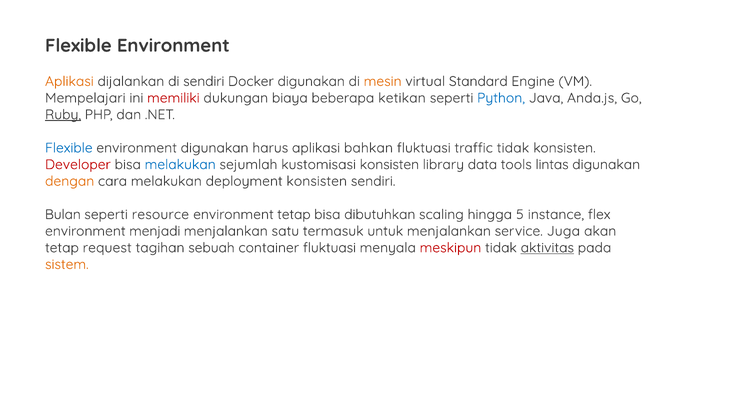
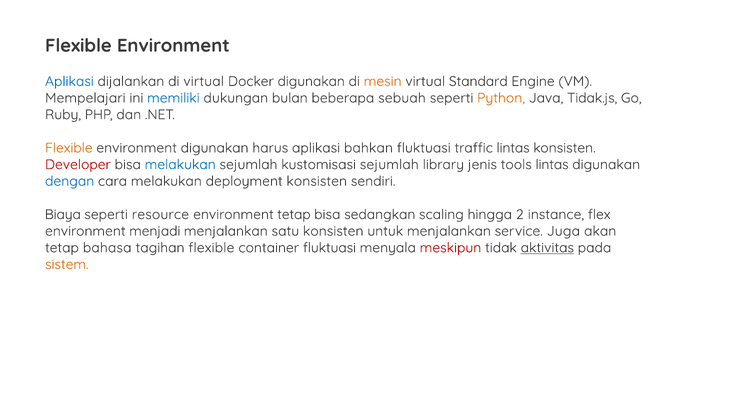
Aplikasi colour: orange -> blue (69, 81)
di sendiri: sendiri -> virtual (204, 81)
memiliki colour: red -> blue (173, 98)
biaya: biaya -> bulan (290, 98)
ketikan: ketikan -> sebuah (402, 98)
Python colour: blue -> orange (501, 98)
Anda.js: Anda.js -> Tidak.js (592, 98)
Ruby underline: present -> none (63, 115)
Flexible colour: blue -> orange (69, 148)
traffic tidak: tidak -> lintas (513, 148)
kustomisasi konsisten: konsisten -> sejumlah (389, 164)
data: data -> jenis (482, 164)
dengan colour: orange -> blue (70, 181)
Bulan: Bulan -> Biaya (63, 214)
dibutuhkan: dibutuhkan -> sedangkan (380, 214)
5: 5 -> 2 (520, 214)
satu termasuk: termasuk -> konsisten (333, 231)
request: request -> bahasa (107, 248)
tagihan sebuah: sebuah -> flexible (211, 248)
